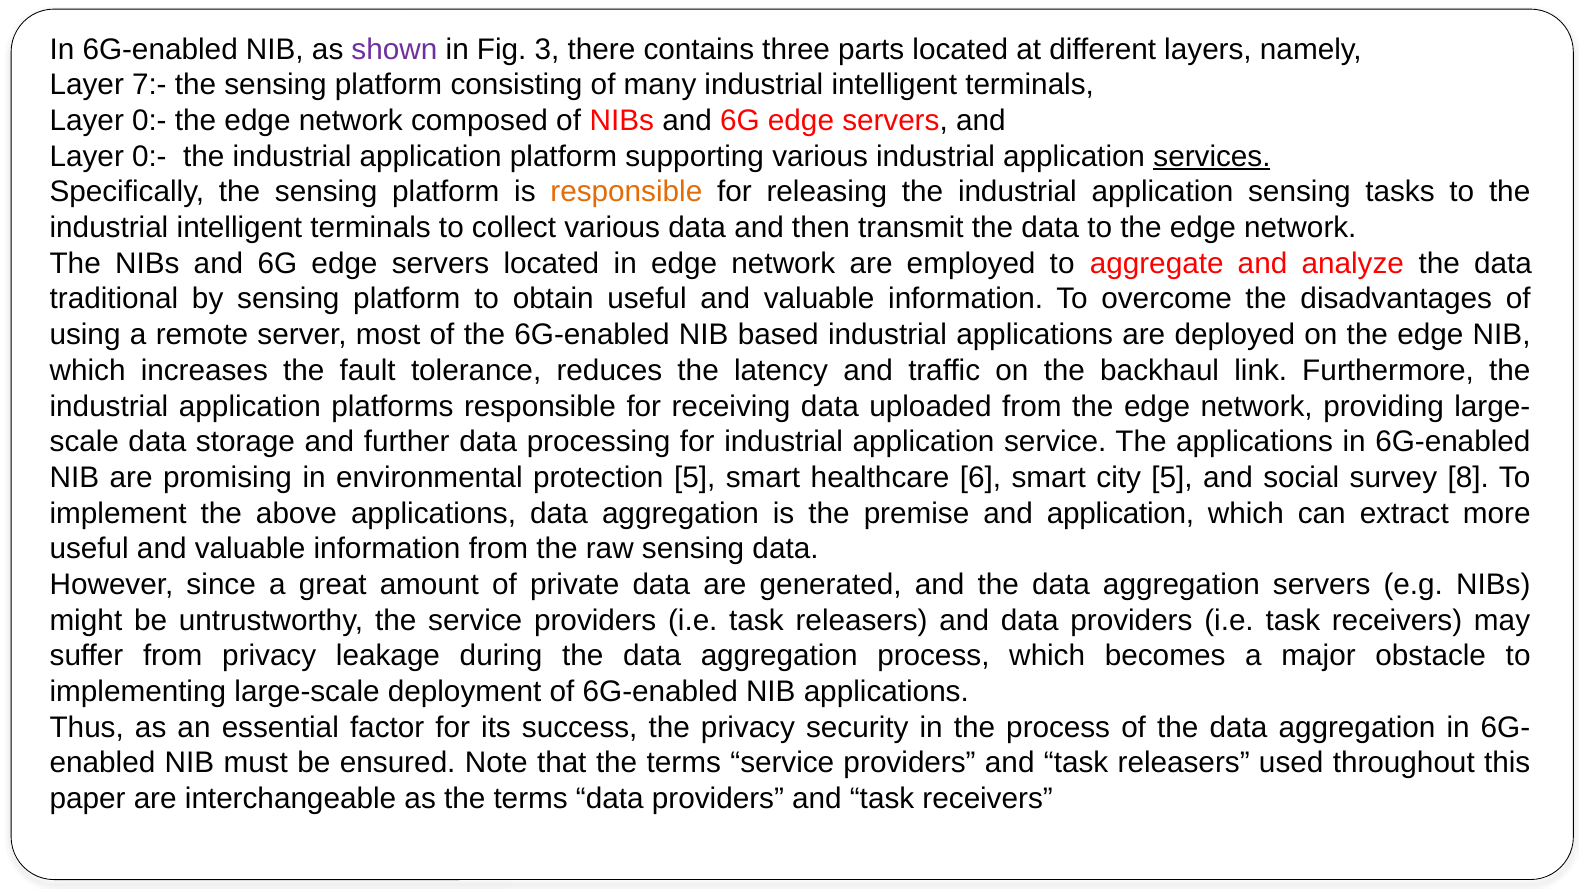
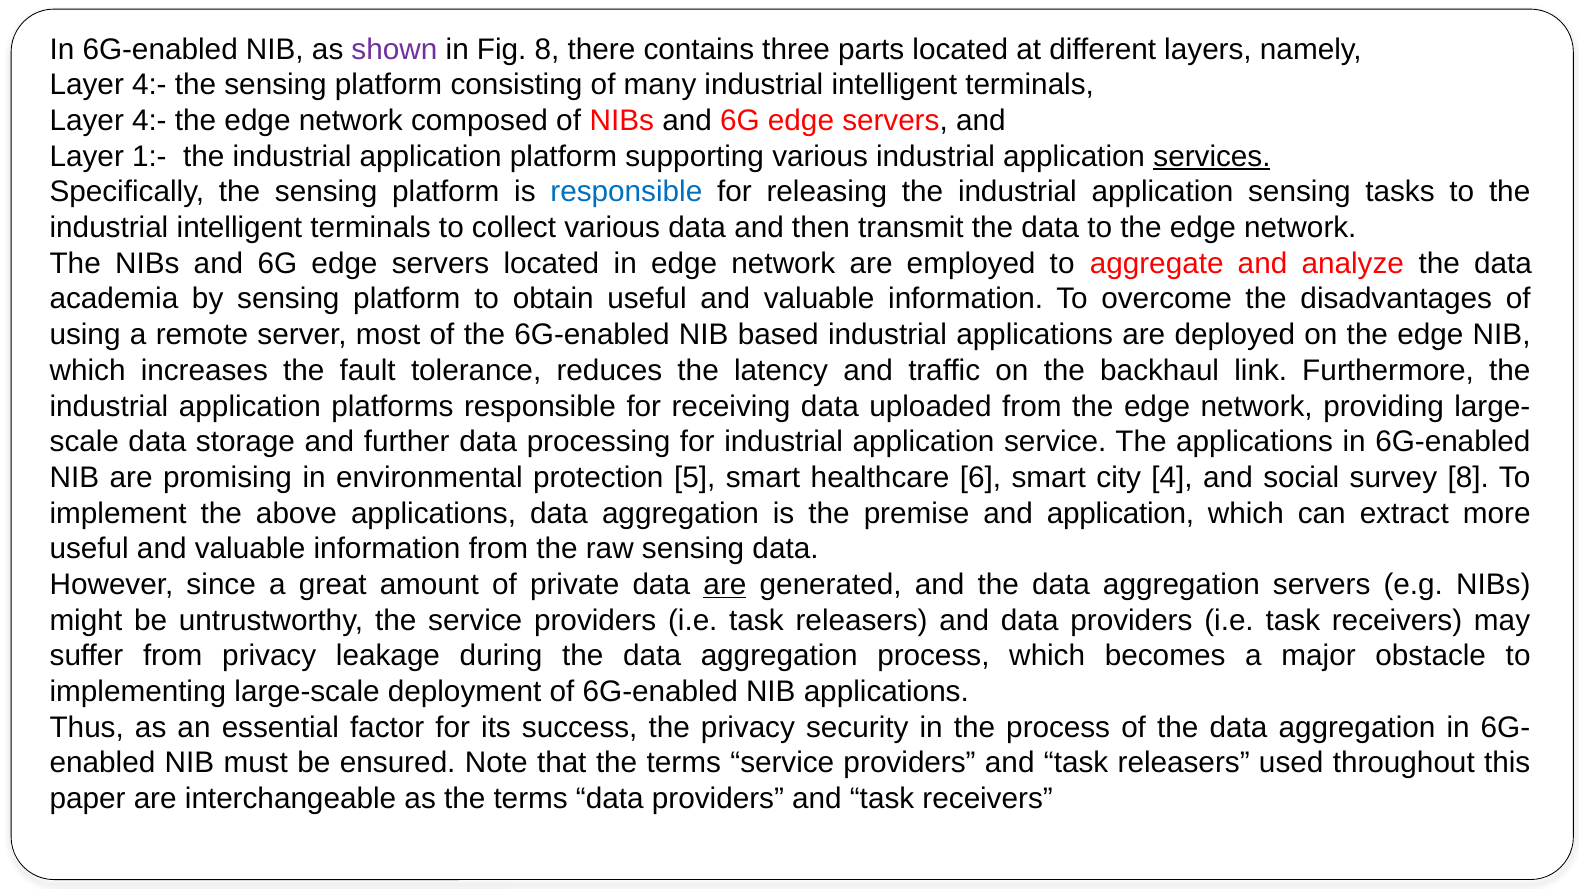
Fig 3: 3 -> 8 (547, 49)
7:-: 7:- -> 4:- (149, 85)
0:-: 0:- -> 4:- (149, 121)
0:-: 0:- -> 1:- (149, 156)
responsible colour: orange -> blue (626, 192)
traditional: traditional -> academia (114, 299)
city 5: 5 -> 4 (1172, 477)
are underline: none -> present (725, 584)
